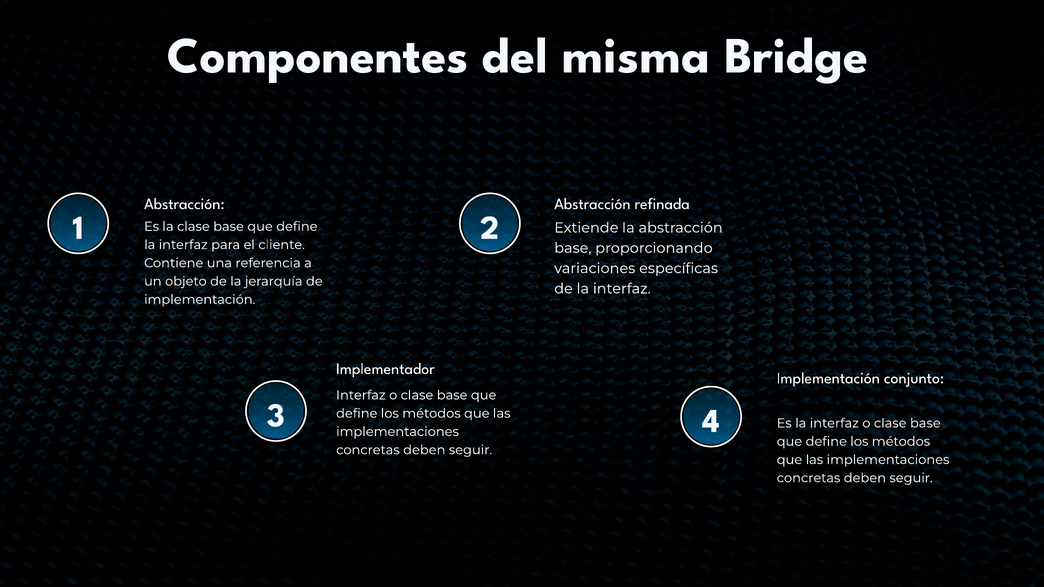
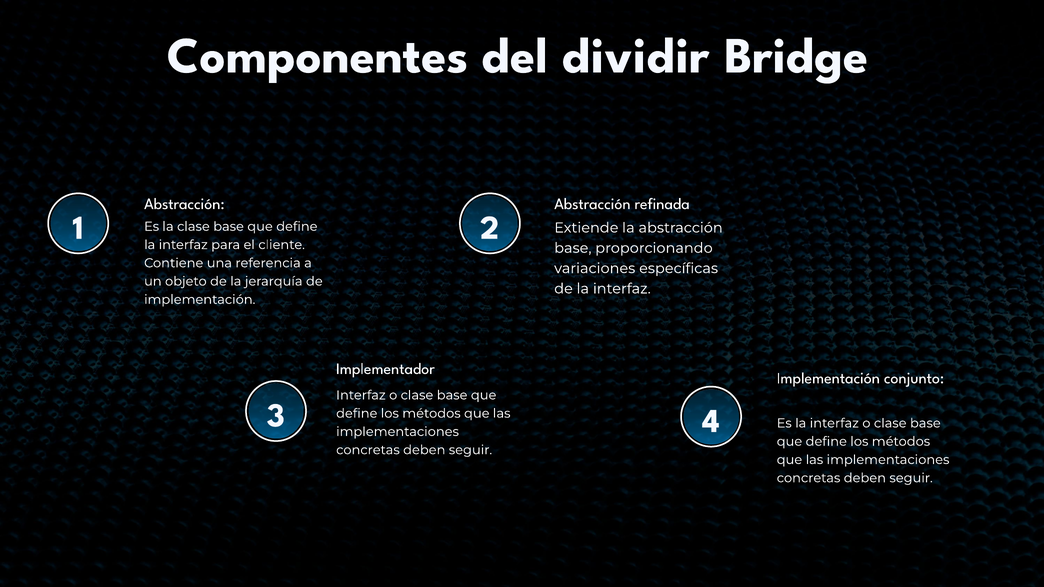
misma: misma -> dividir (636, 56)
